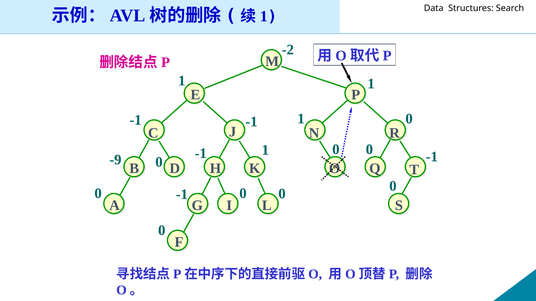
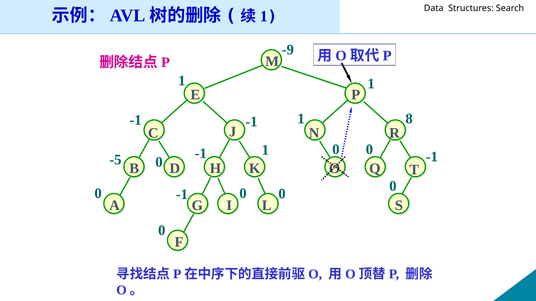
-2: -2 -> -9 (288, 50)
1 0: 0 -> 8 (409, 119)
-9: -9 -> -5 (115, 160)
